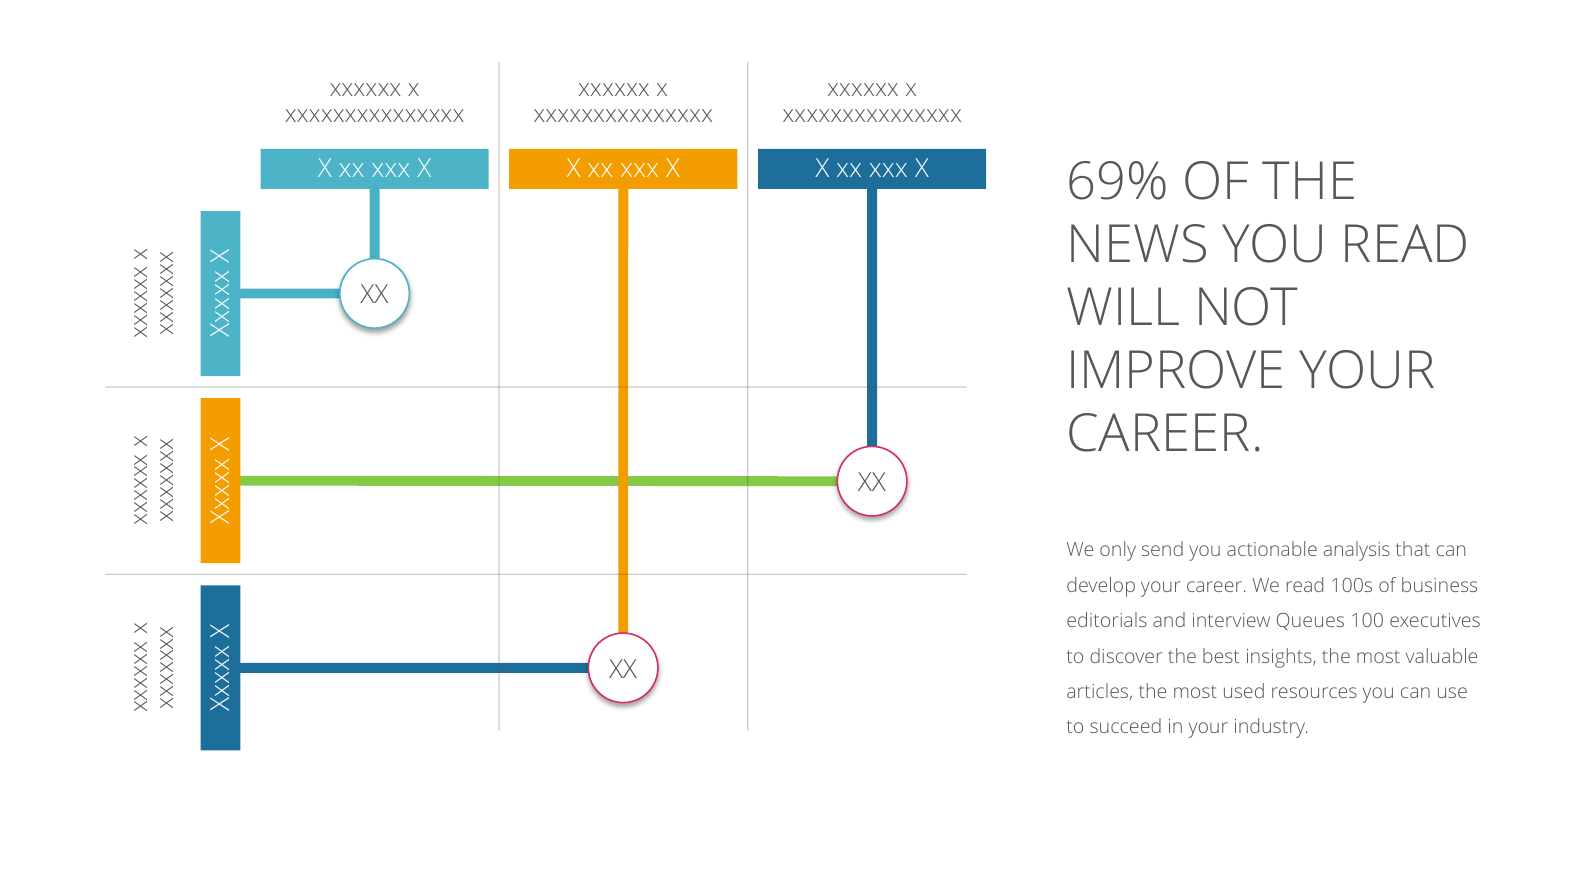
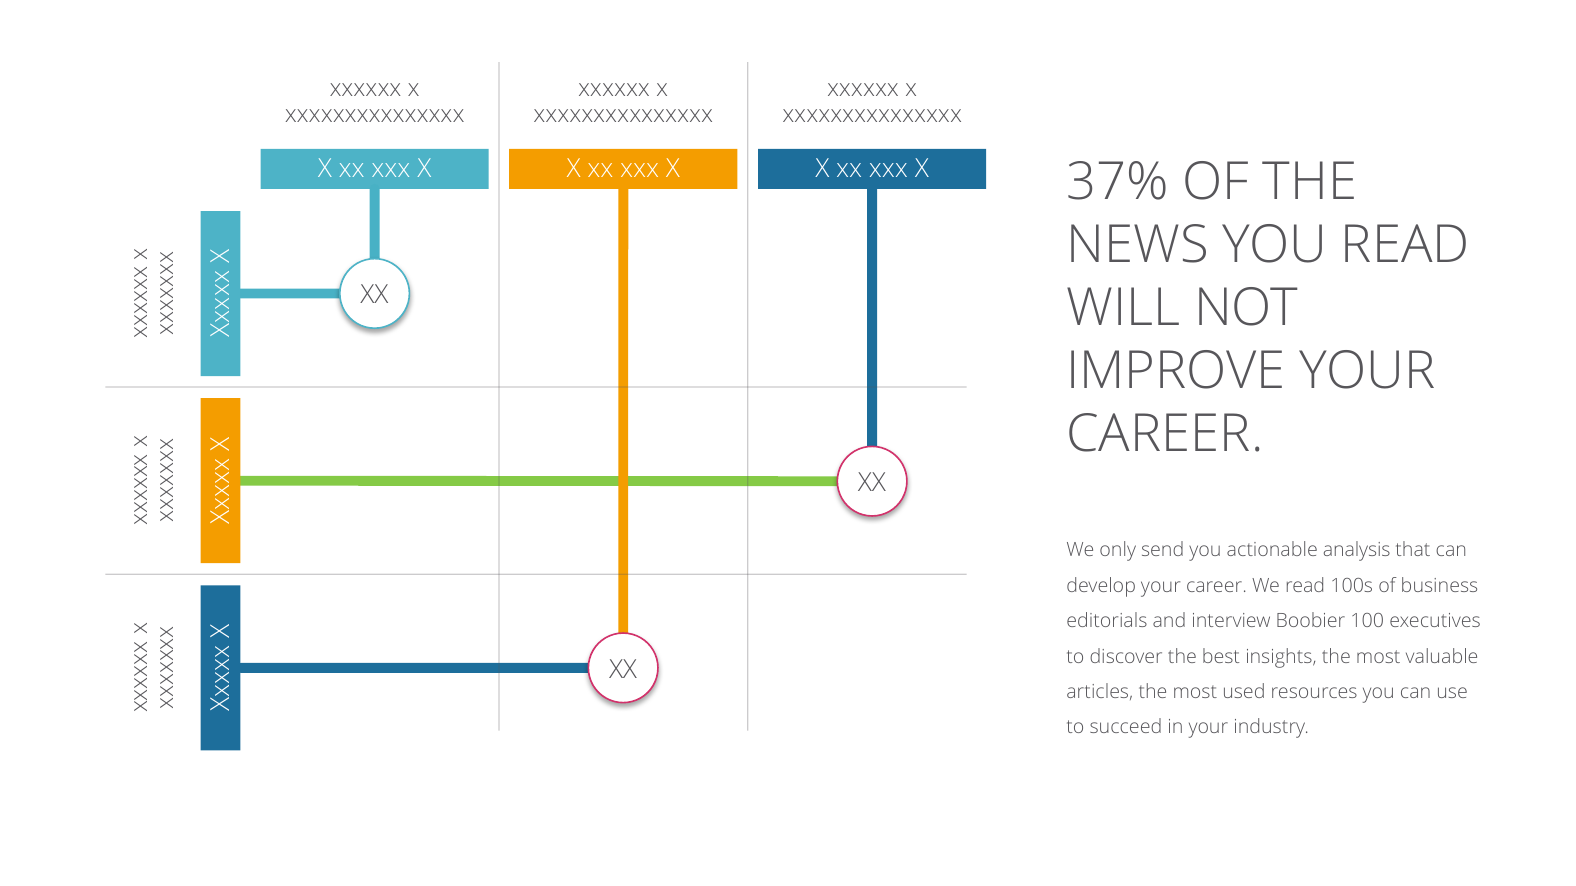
69%: 69% -> 37% (1118, 182)
Queues: Queues -> Boobier (1310, 621)
